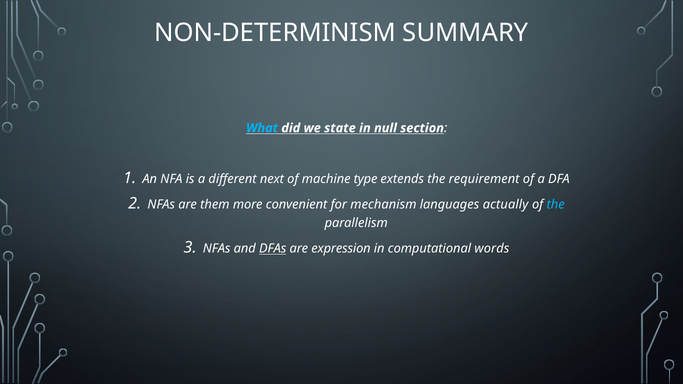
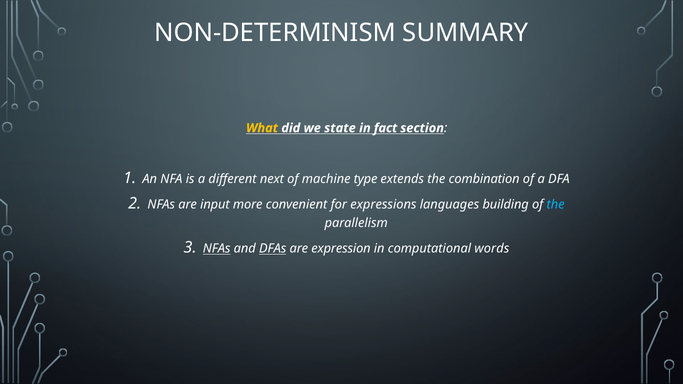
What colour: light blue -> yellow (262, 128)
null: null -> fact (386, 128)
requirement: requirement -> combination (484, 179)
them: them -> input (215, 205)
mechanism: mechanism -> expressions (383, 205)
actually: actually -> building (506, 205)
NFAs underline: none -> present (217, 249)
